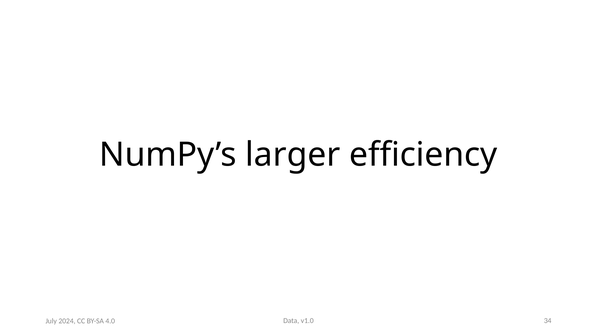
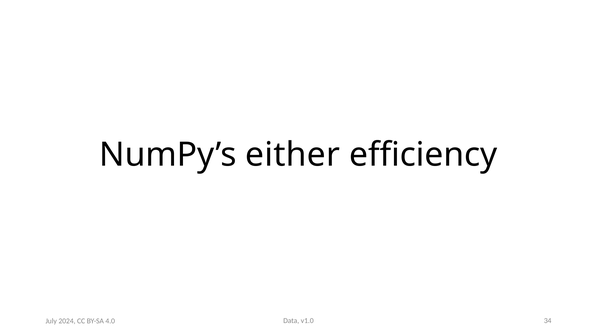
larger: larger -> either (293, 155)
